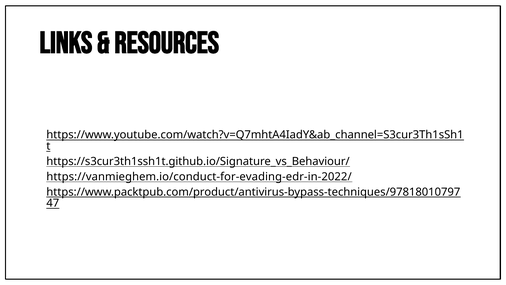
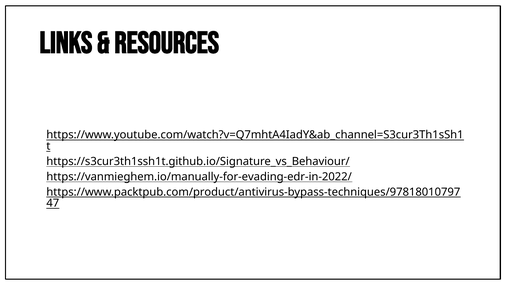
https://vanmieghem.io/conduct-for-evading-edr-in-2022/: https://vanmieghem.io/conduct-for-evading-edr-in-2022/ -> https://vanmieghem.io/manually-for-evading-edr-in-2022/ (199, 176)
